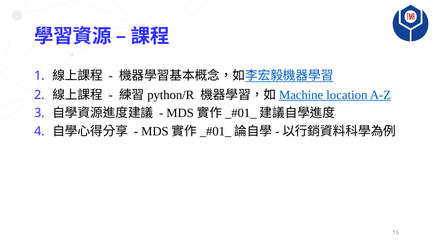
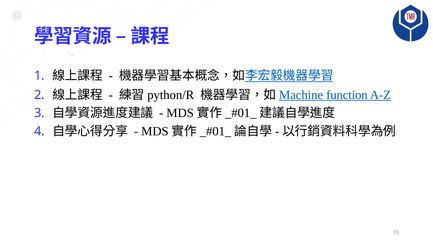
location: location -> function (347, 95)
